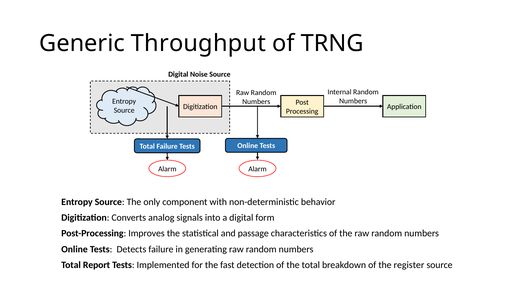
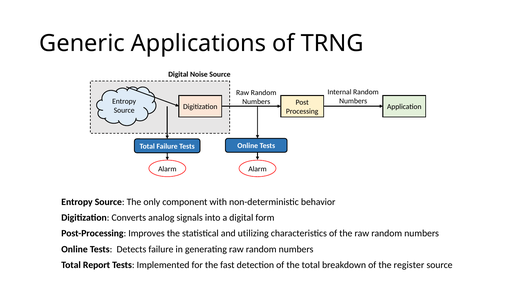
Throughput: Throughput -> Applications (199, 43)
passage: passage -> utilizing (253, 233)
